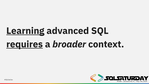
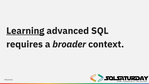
requires underline: present -> none (25, 44)
